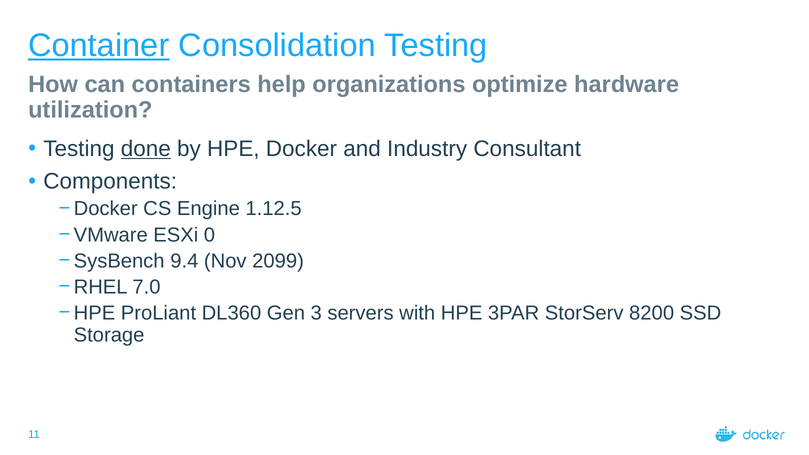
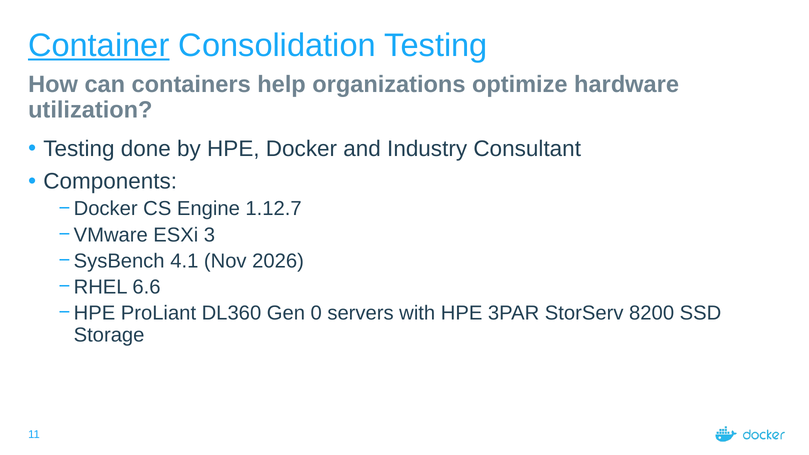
done underline: present -> none (146, 149)
1.12.5: 1.12.5 -> 1.12.7 (274, 209)
0: 0 -> 3 (209, 235)
9.4: 9.4 -> 4.1 (184, 261)
2099: 2099 -> 2026 (278, 261)
7.0: 7.0 -> 6.6 (147, 287)
3: 3 -> 0 (316, 313)
